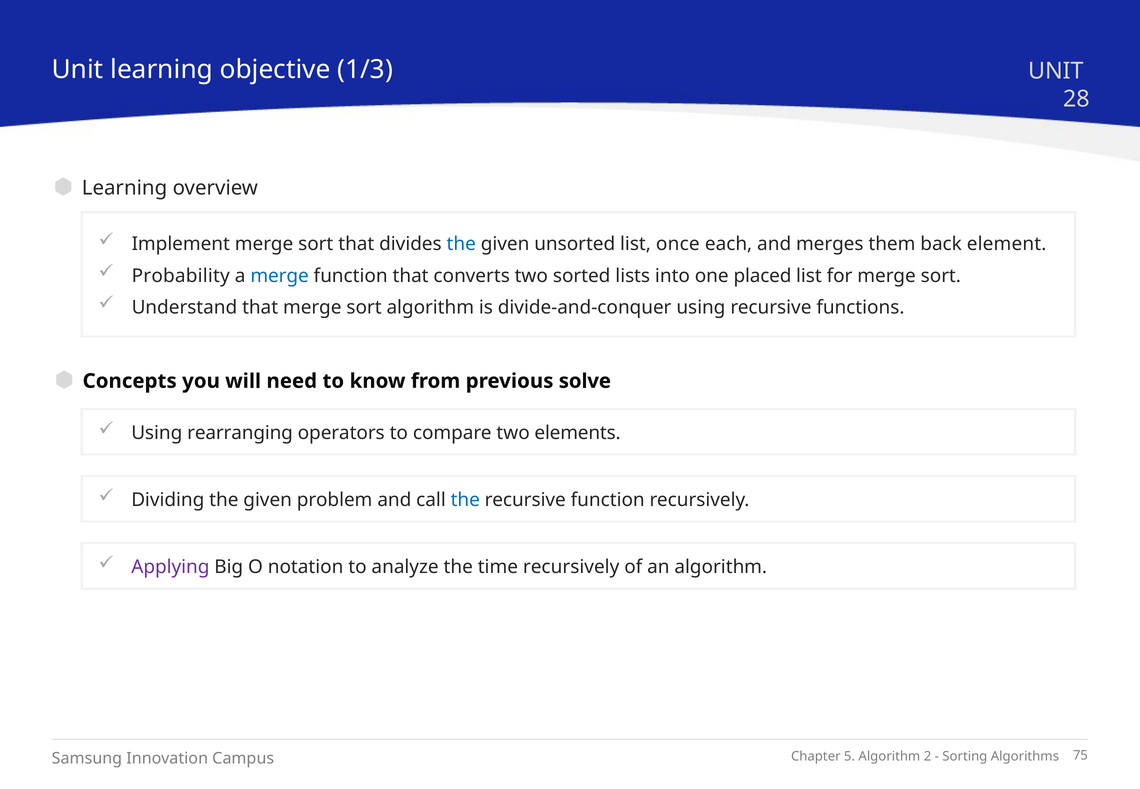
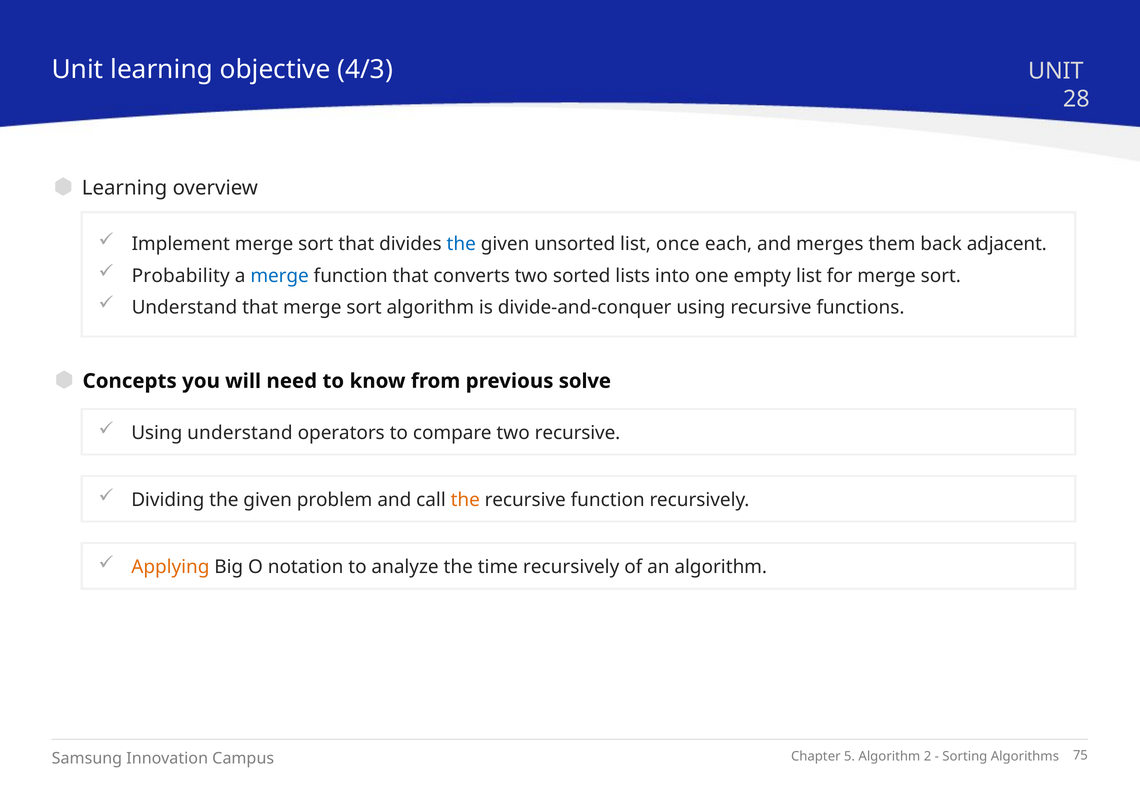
1/3: 1/3 -> 4/3 (365, 69)
element: element -> adjacent (1007, 244)
placed: placed -> empty (762, 276)
Using rearranging: rearranging -> understand (240, 433)
two elements: elements -> recursive (578, 433)
the colour: blue -> orange (465, 500)
Applying colour: purple -> orange (170, 567)
